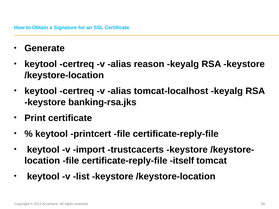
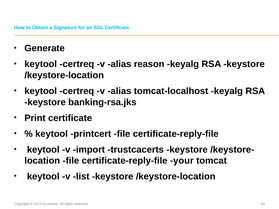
itself: itself -> your (182, 161)
